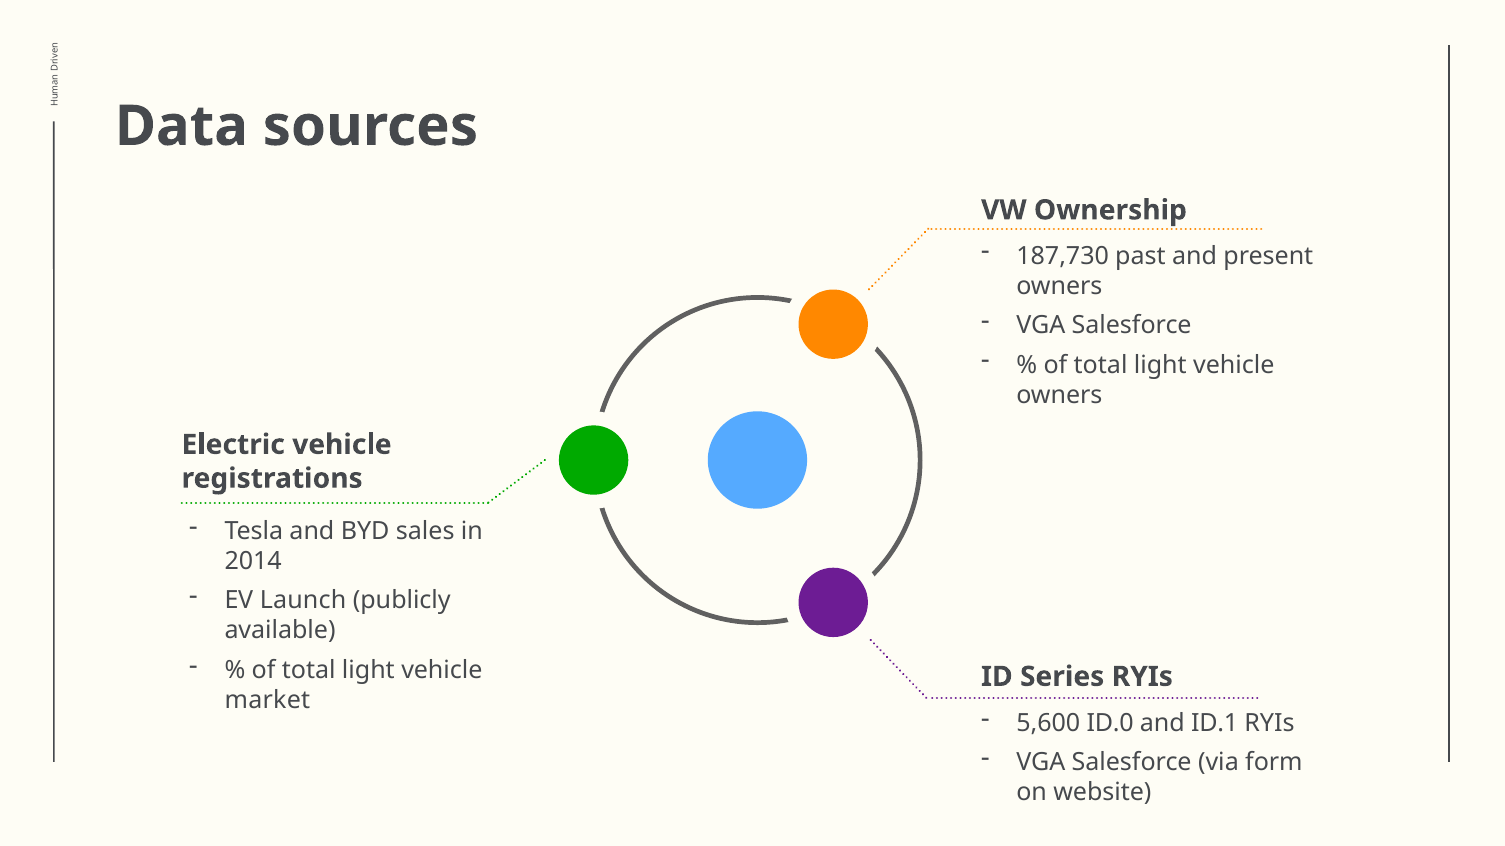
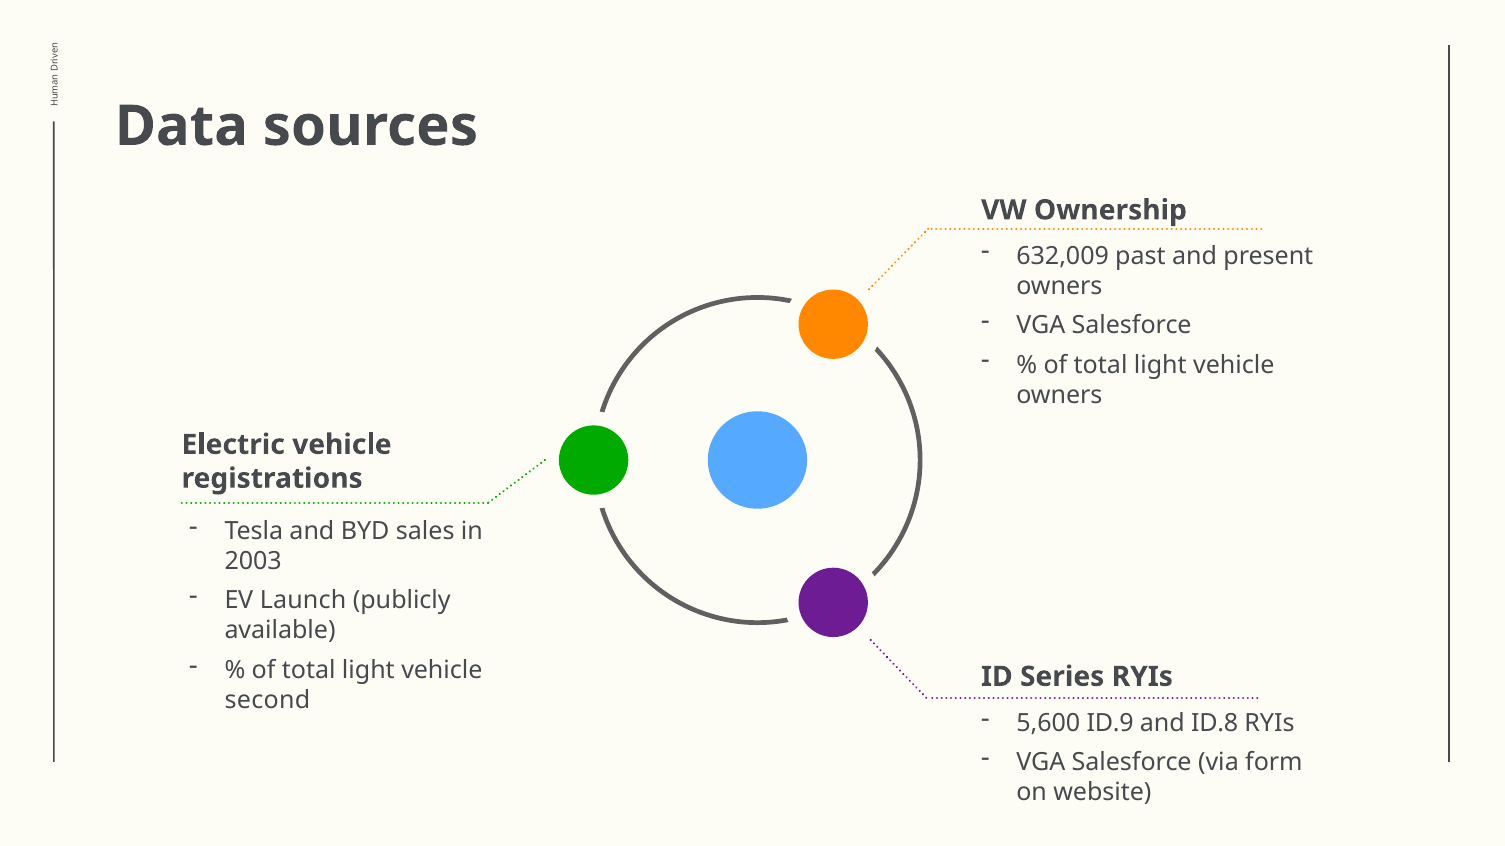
187,730: 187,730 -> 632,009 (1063, 256)
2014: 2014 -> 2003 (253, 562)
market: market -> second (267, 701)
ID.0: ID.0 -> ID.9 (1110, 724)
ID.1: ID.1 -> ID.8 (1215, 724)
